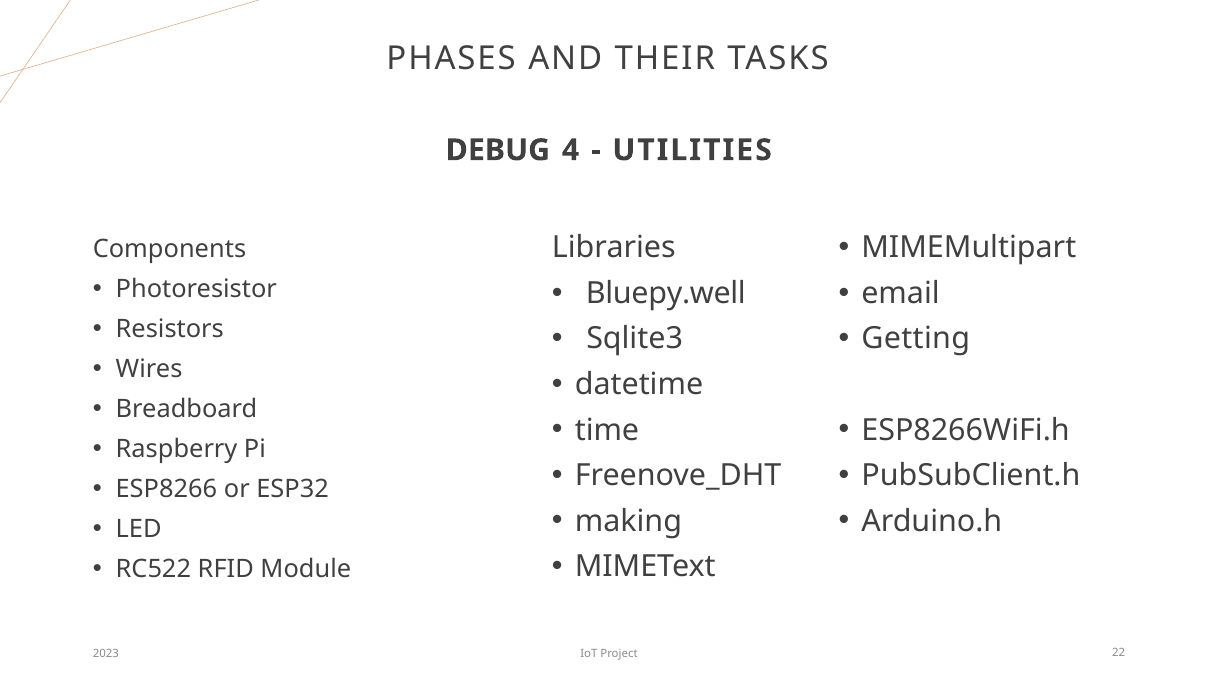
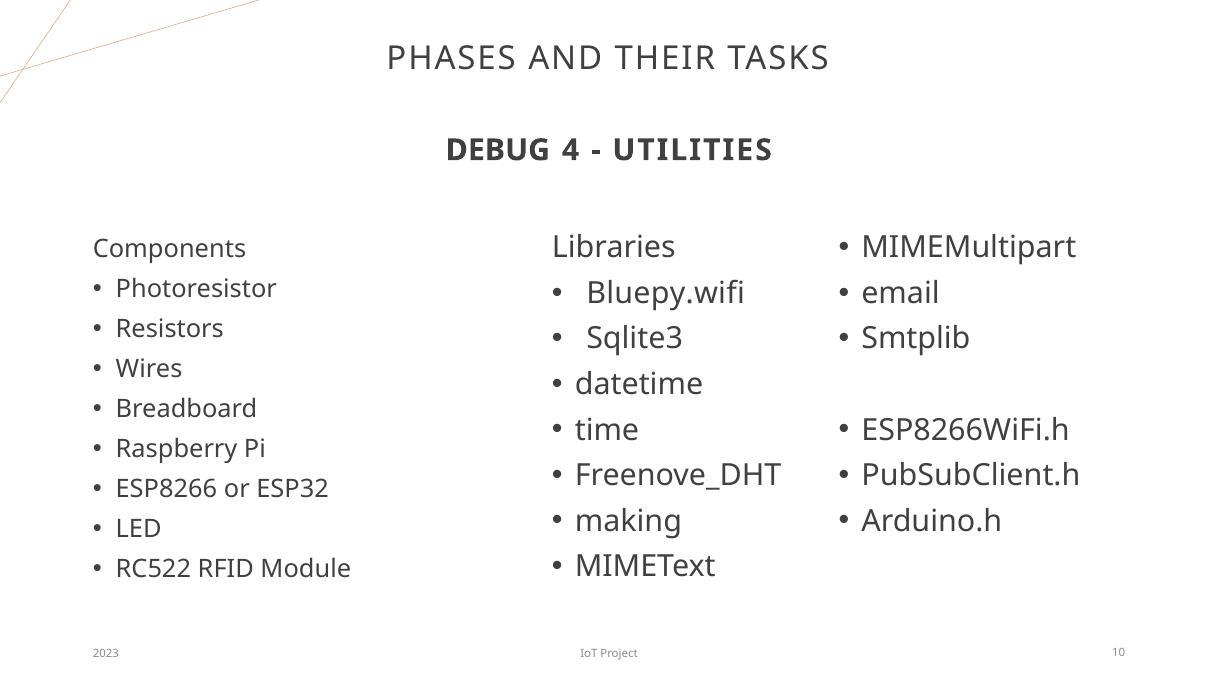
Bluepy.well: Bluepy.well -> Bluepy.wifi (666, 293)
Getting: Getting -> Smtplib (916, 339)
22: 22 -> 10 (1119, 653)
